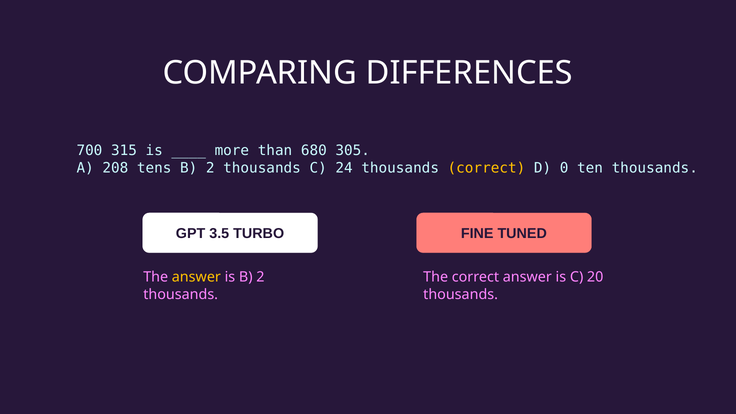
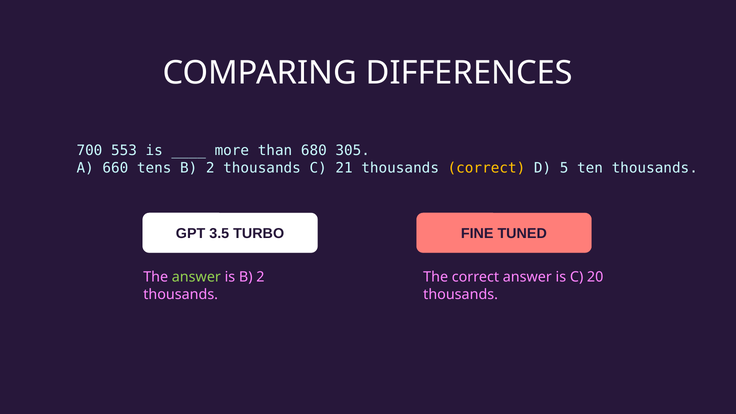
315: 315 -> 553 (124, 151)
208: 208 -> 660 (115, 168)
24: 24 -> 21 (344, 168)
0: 0 -> 5 (564, 168)
answer colour: yellow -> light green (196, 277)
